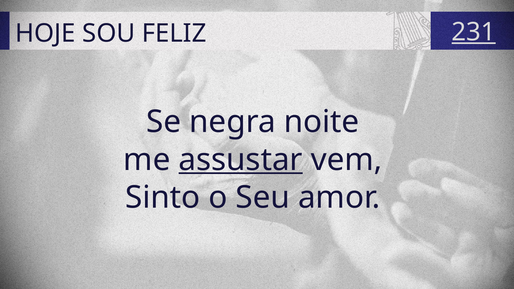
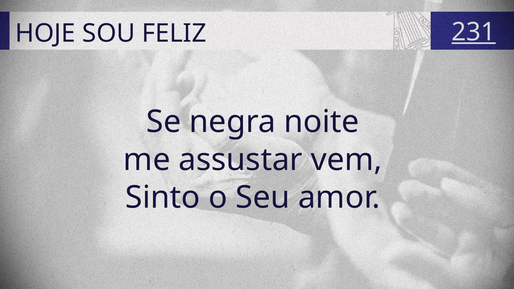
assustar underline: present -> none (241, 160)
